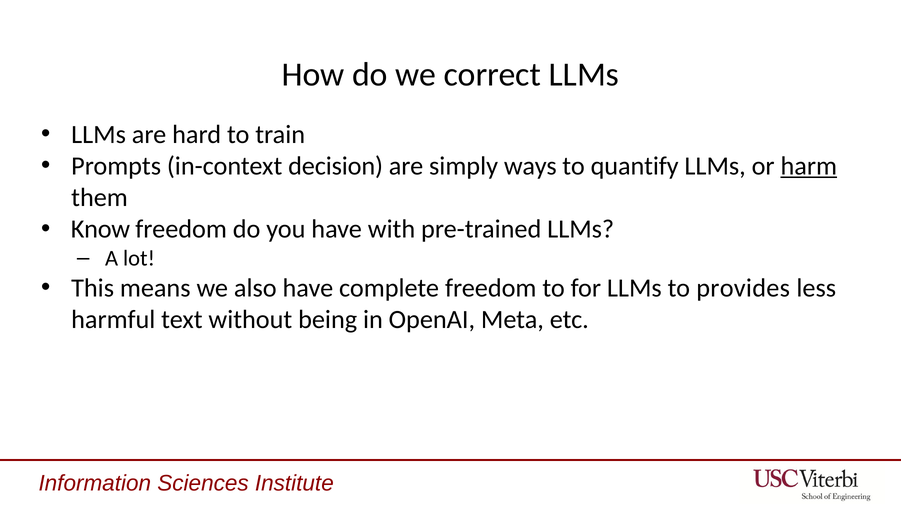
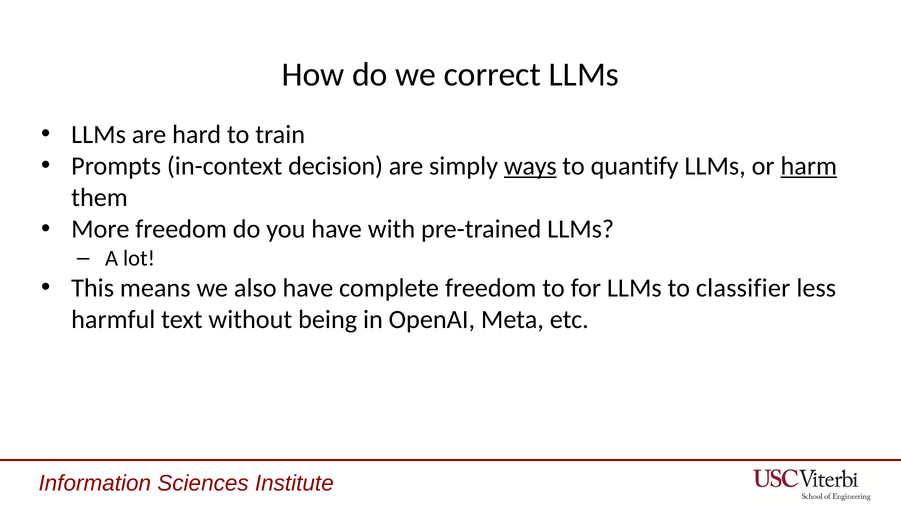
ways underline: none -> present (530, 166)
Know: Know -> More (100, 229)
provides: provides -> classifier (743, 288)
